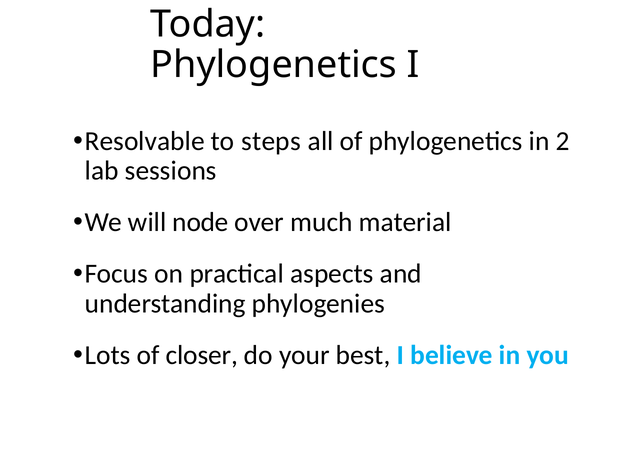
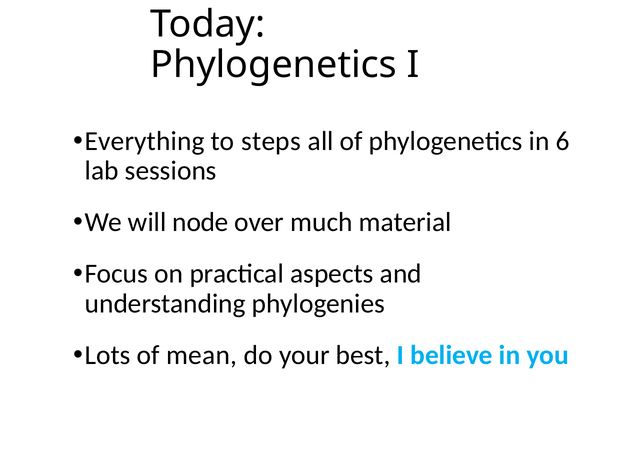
Resolvable: Resolvable -> Everything (145, 141)
2: 2 -> 6 (563, 141)
closer: closer -> mean (202, 355)
